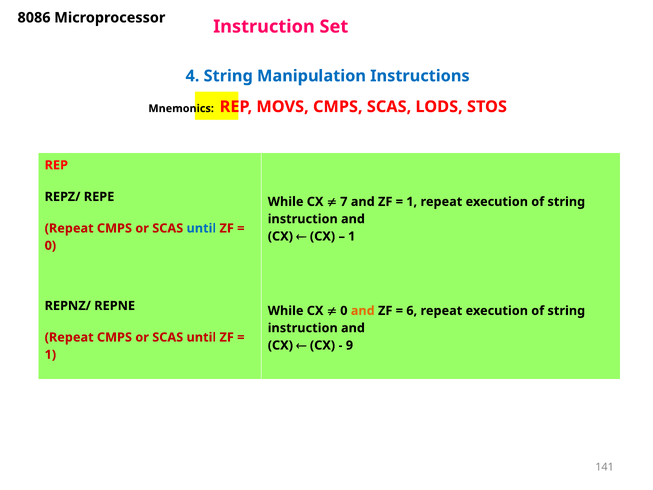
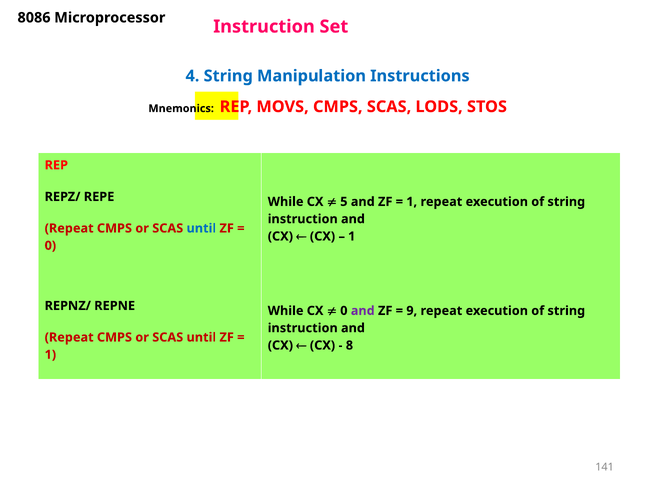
7: 7 -> 5 (344, 202)
and colour: orange -> purple (363, 311)
6: 6 -> 9 (412, 311)
9: 9 -> 8 (349, 345)
